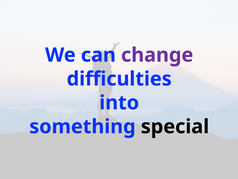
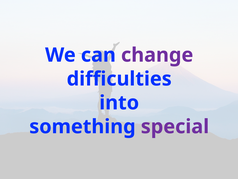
special colour: black -> purple (175, 126)
